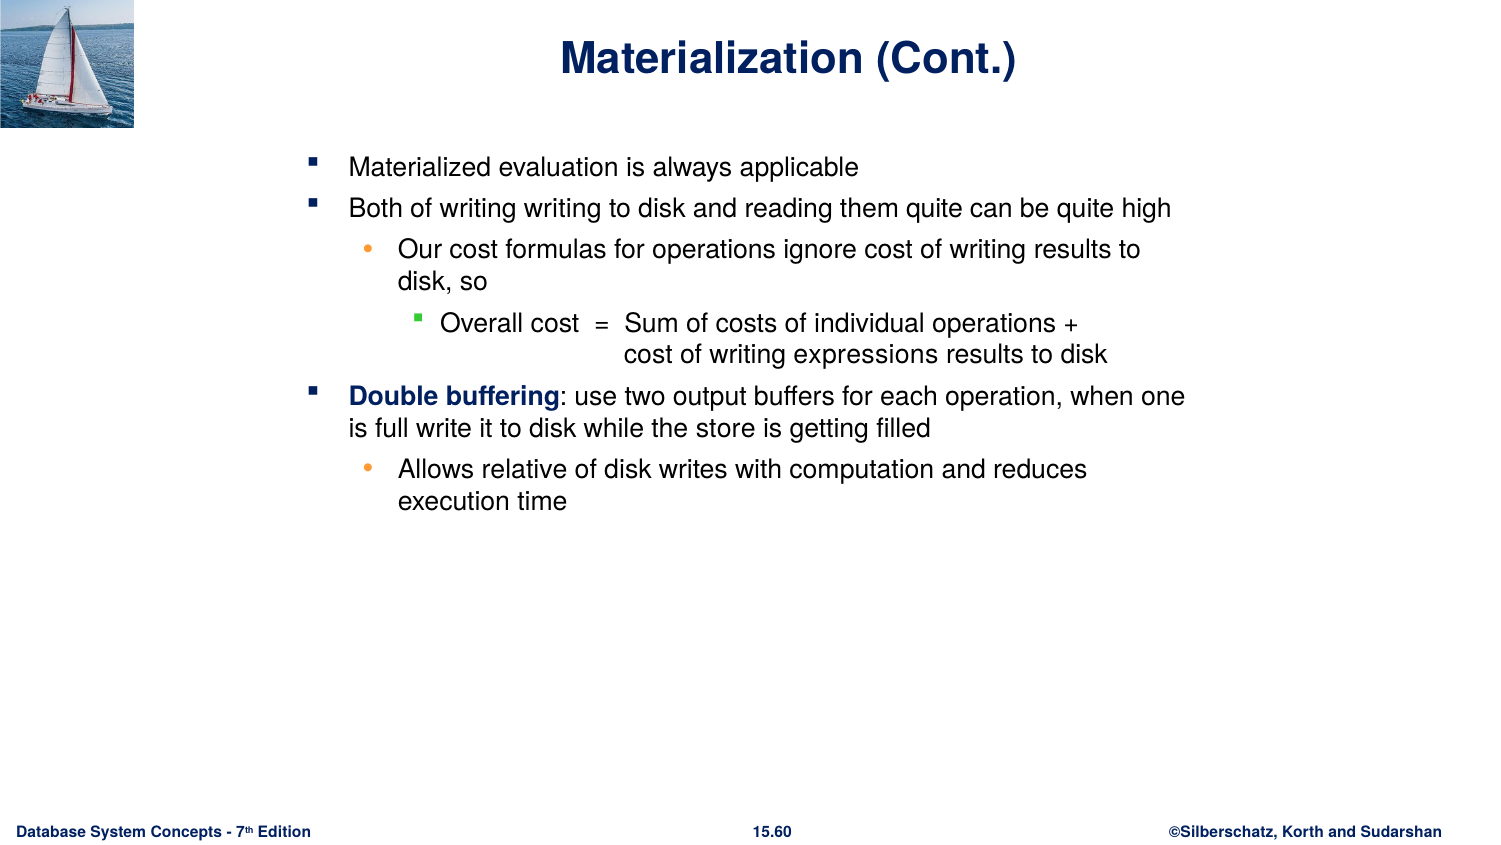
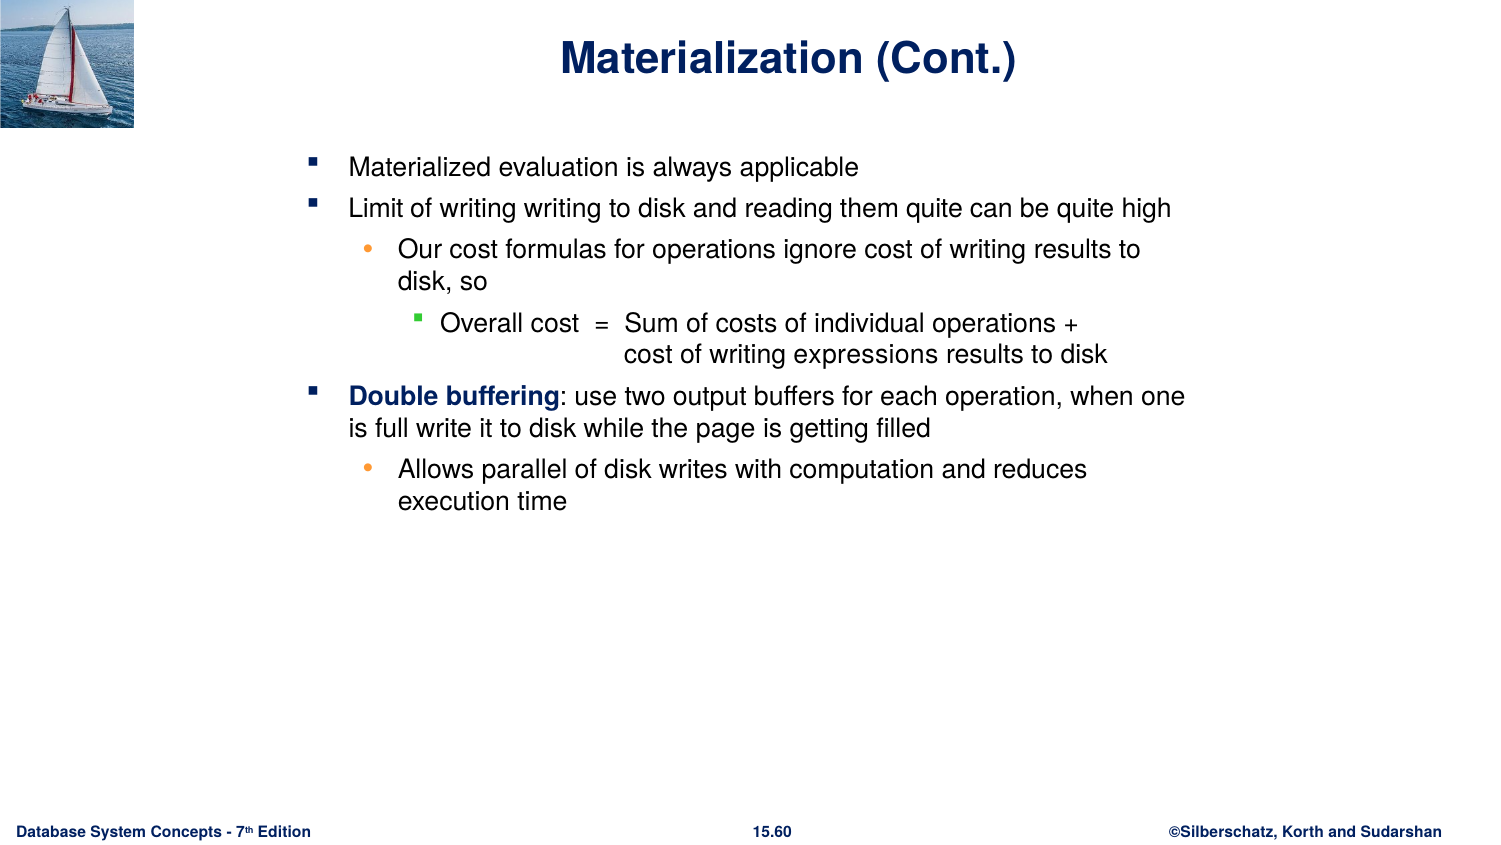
Both: Both -> Limit (376, 209)
store: store -> page (726, 428)
relative: relative -> parallel (525, 469)
